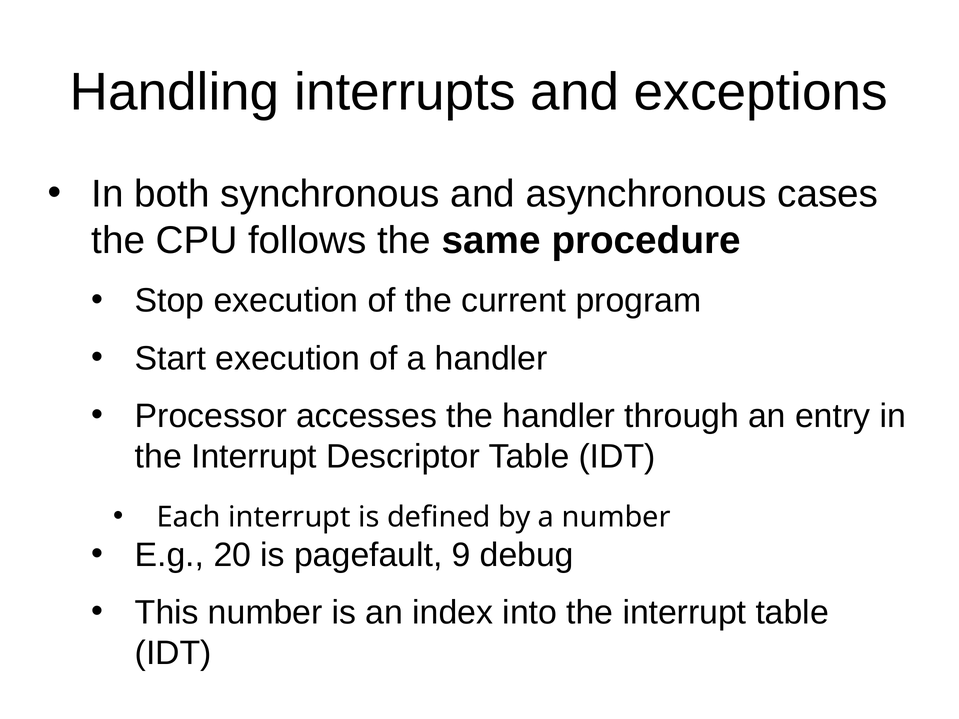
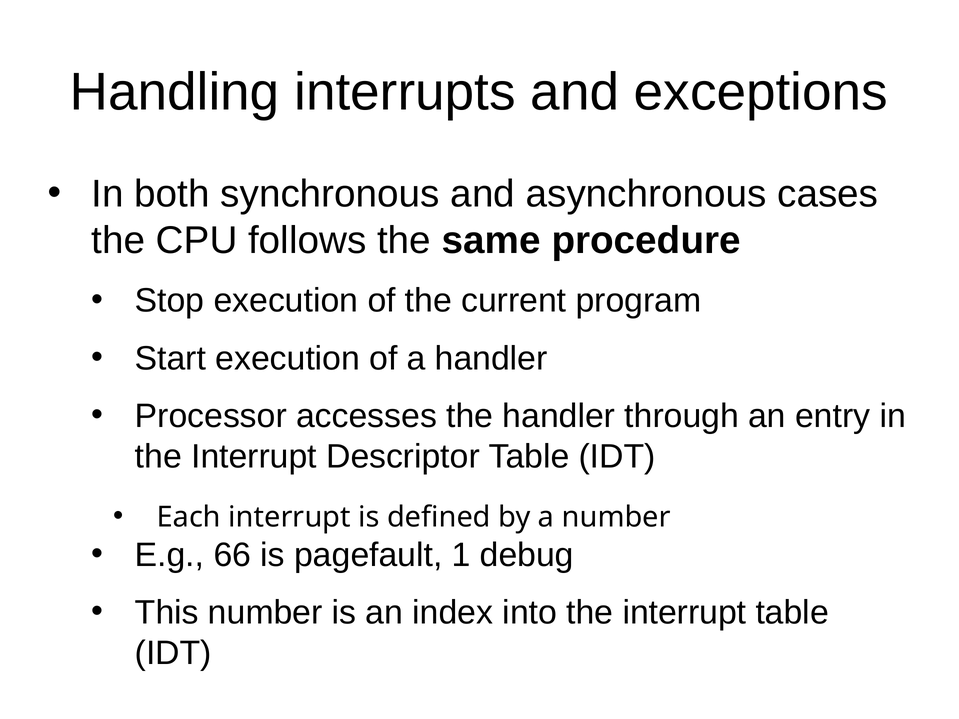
20: 20 -> 66 (232, 555)
9: 9 -> 1 (461, 555)
